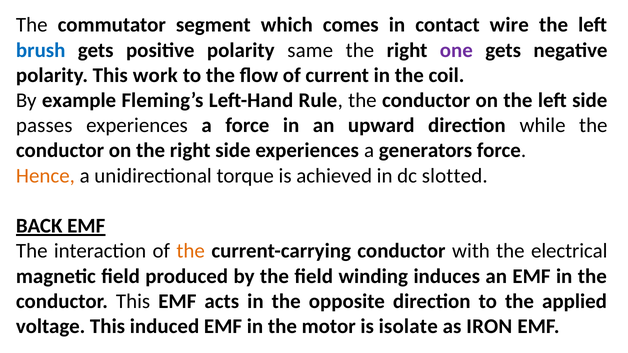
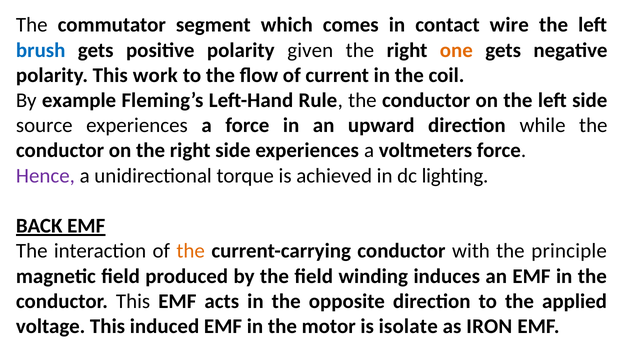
same: same -> given (310, 50)
one colour: purple -> orange (456, 50)
passes: passes -> source (44, 126)
generators: generators -> voltmeters (425, 151)
Hence colour: orange -> purple (45, 176)
slotted: slotted -> lighting (455, 176)
electrical: electrical -> principle (569, 251)
